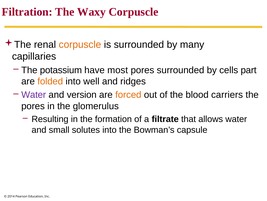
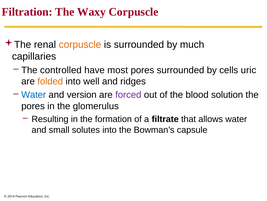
many: many -> much (192, 44)
potassium: potassium -> controlled (61, 70)
part: part -> uric (248, 70)
Water colour: purple -> blue (34, 95)
forced colour: orange -> purple (128, 95)
carriers: carriers -> solution (227, 95)
